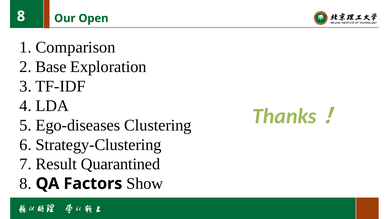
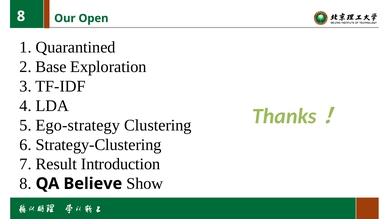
Comparison: Comparison -> Quarantined (76, 47)
Ego-diseases: Ego-diseases -> Ego-strategy (78, 125)
Quarantined: Quarantined -> Introduction (121, 164)
Factors: Factors -> Believe (93, 183)
